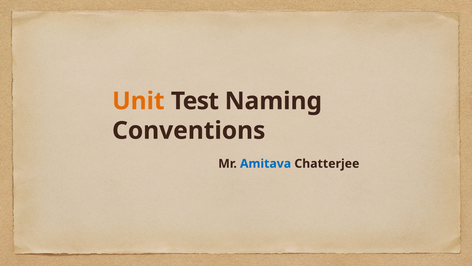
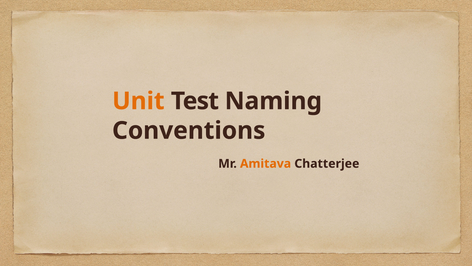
Amitava colour: blue -> orange (266, 163)
